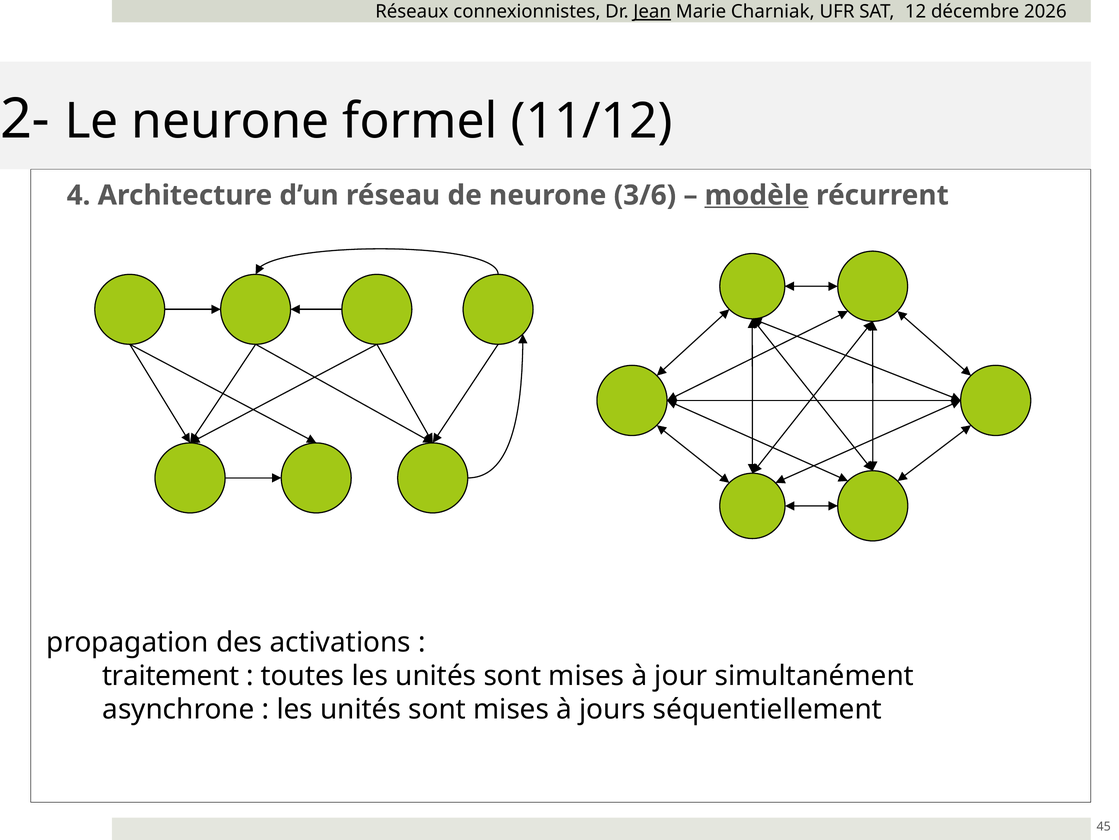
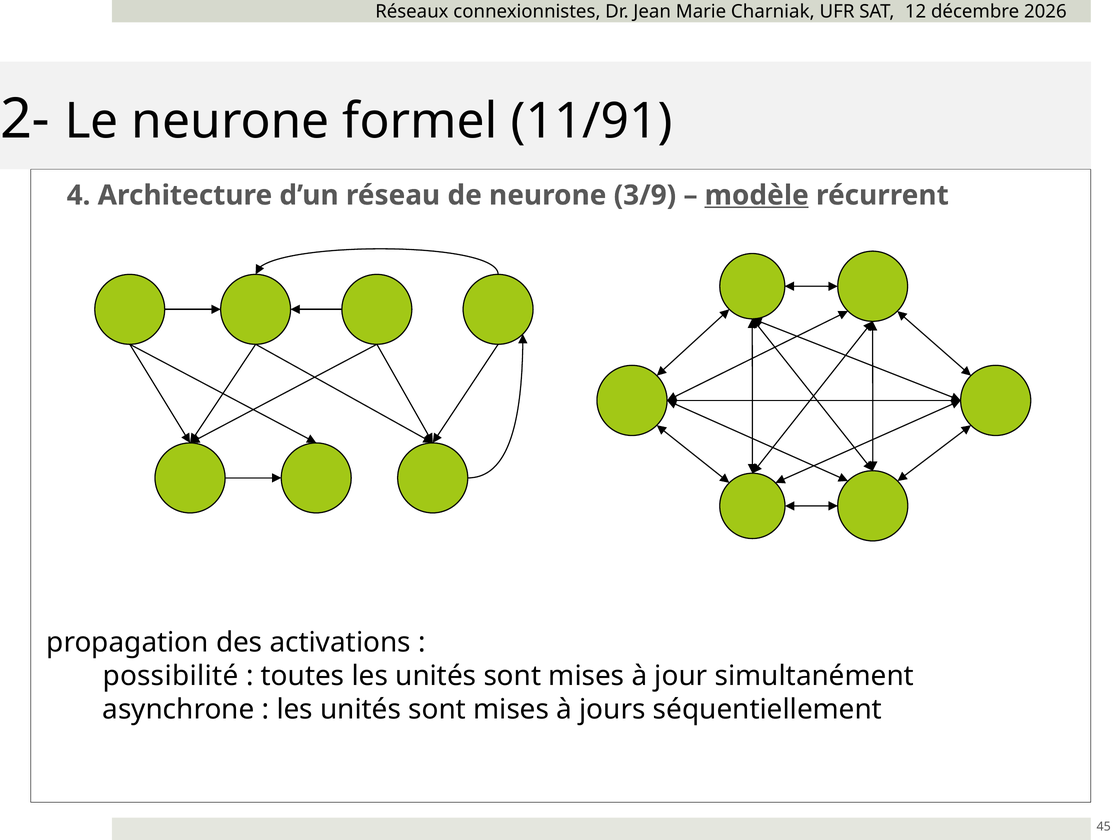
Jean underline: present -> none (652, 12)
11/12: 11/12 -> 11/91 (592, 121)
3/6: 3/6 -> 3/9 (645, 195)
traitement: traitement -> possibilité (170, 675)
